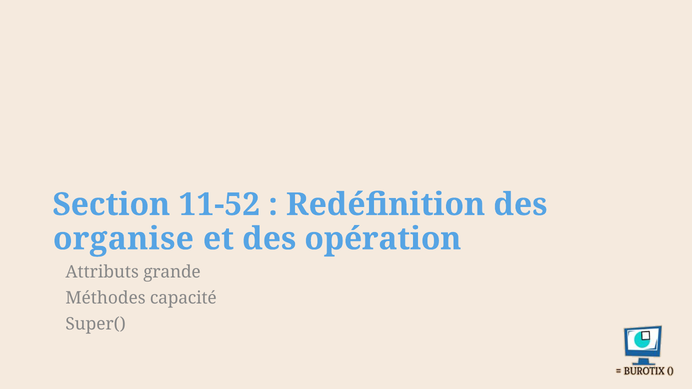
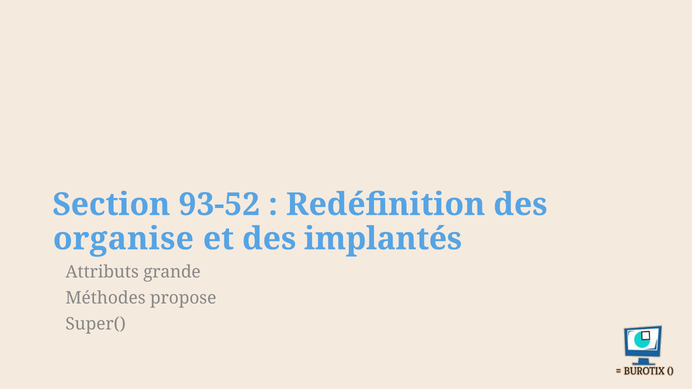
11-52: 11-52 -> 93-52 (219, 205)
opération: opération -> implantés (383, 239)
capacité: capacité -> propose (183, 298)
